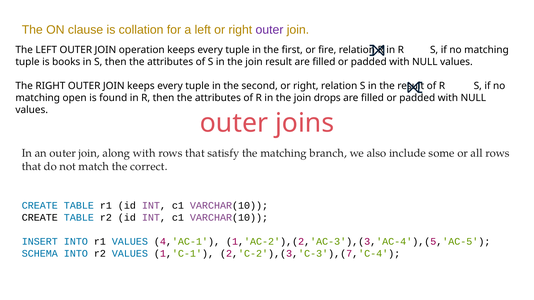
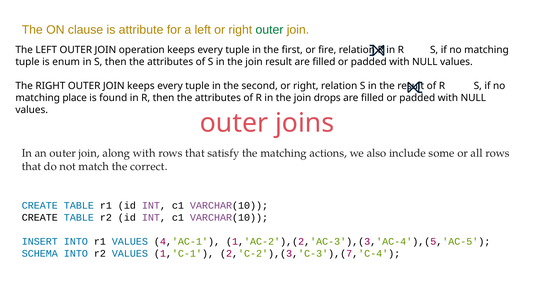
collation: collation -> attribute (141, 30)
outer colour: purple -> green (269, 30)
books: books -> enum (66, 62)
open: open -> place (75, 98)
branch: branch -> actions (328, 153)
